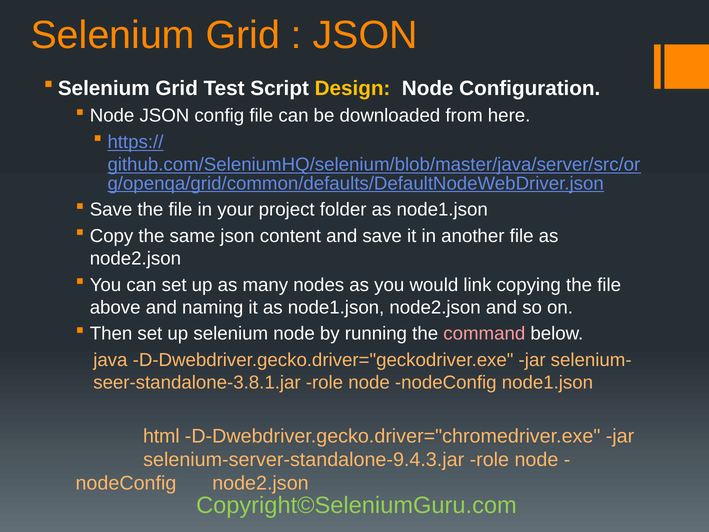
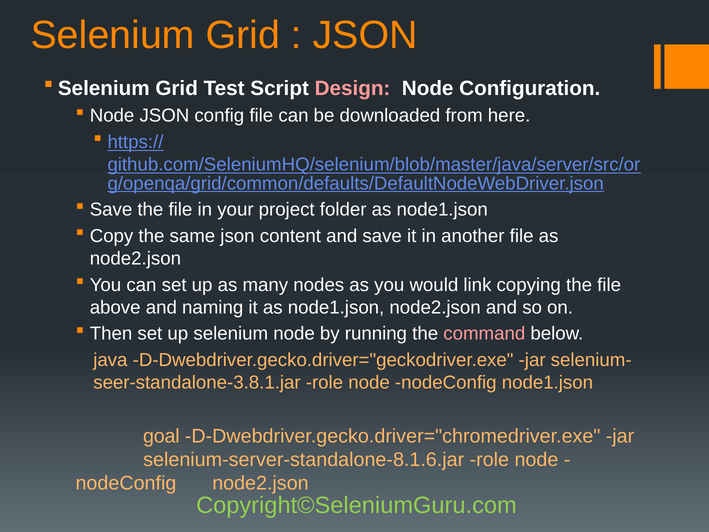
Design colour: yellow -> pink (353, 88)
html: html -> goal (161, 436)
selenium-server-standalone-9.4.3.jar: selenium-server-standalone-9.4.3.jar -> selenium-server-standalone-8.1.6.jar (304, 460)
